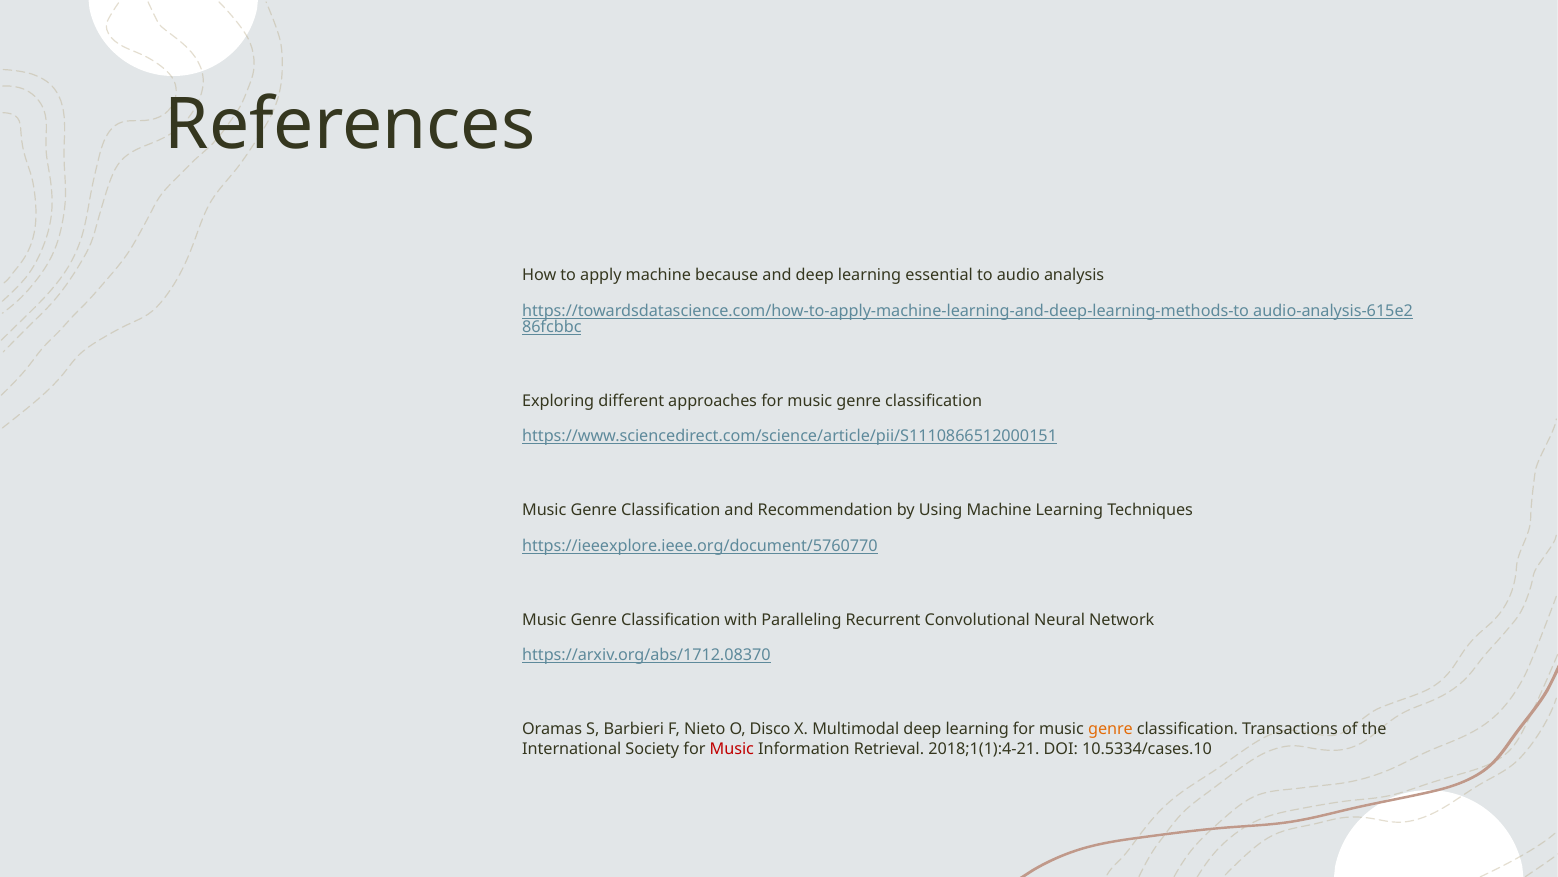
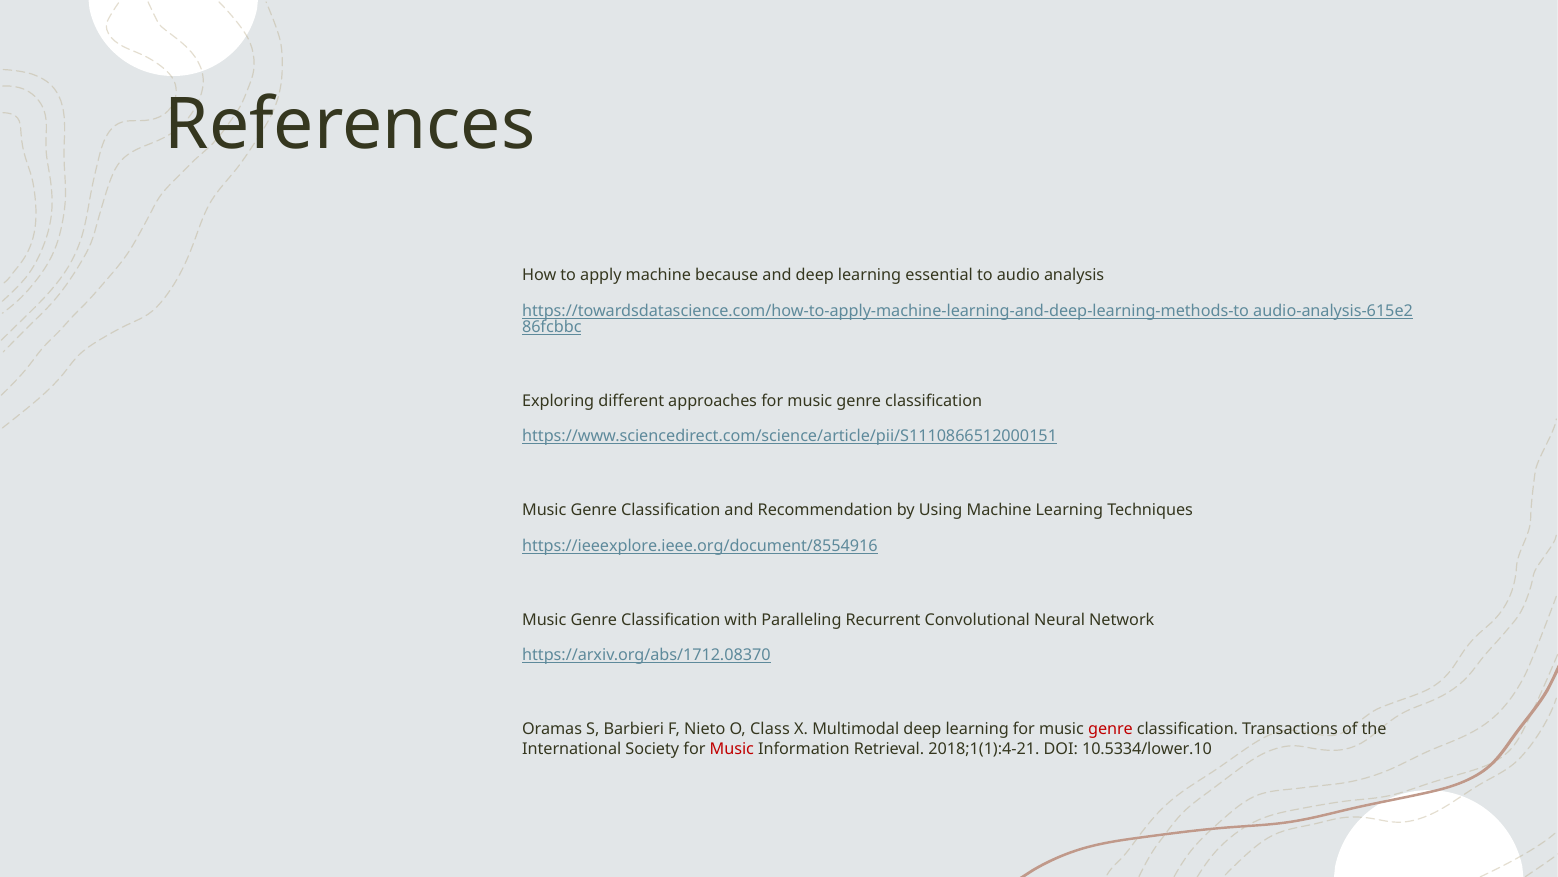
https://ieeexplore.ieee.org/document/5760770: https://ieeexplore.ieee.org/document/5760770 -> https://ieeexplore.ieee.org/document/8554916 (700, 545)
Disco: Disco -> Class (770, 729)
genre colour: orange -> red (1111, 729)
10.5334/cases.10: 10.5334/cases.10 -> 10.5334/lower.10 (1147, 748)
